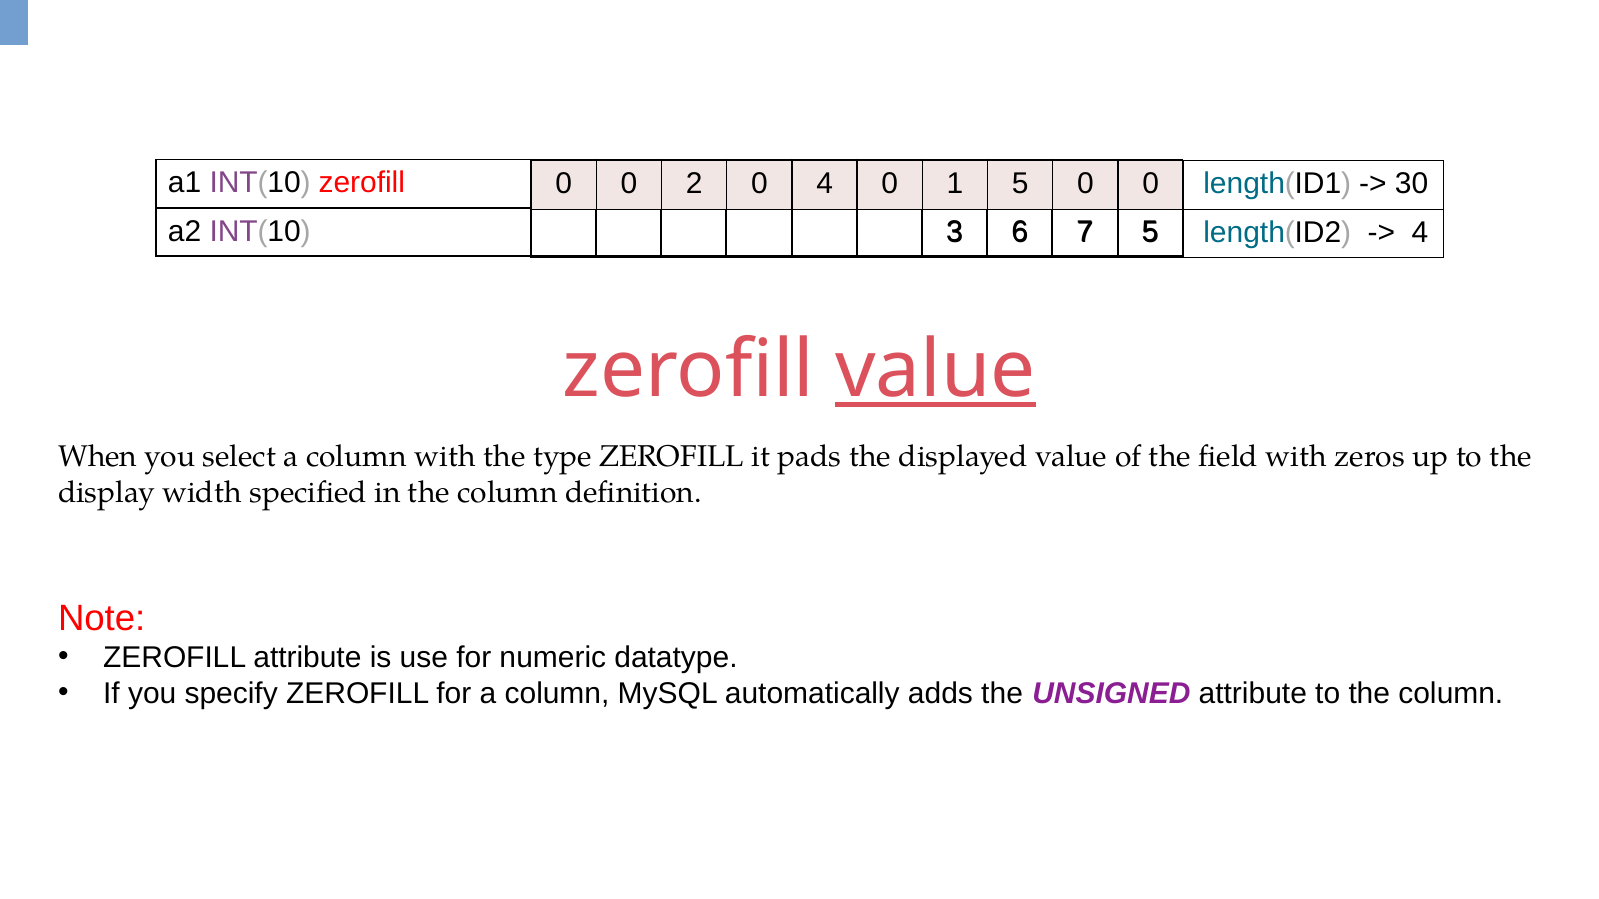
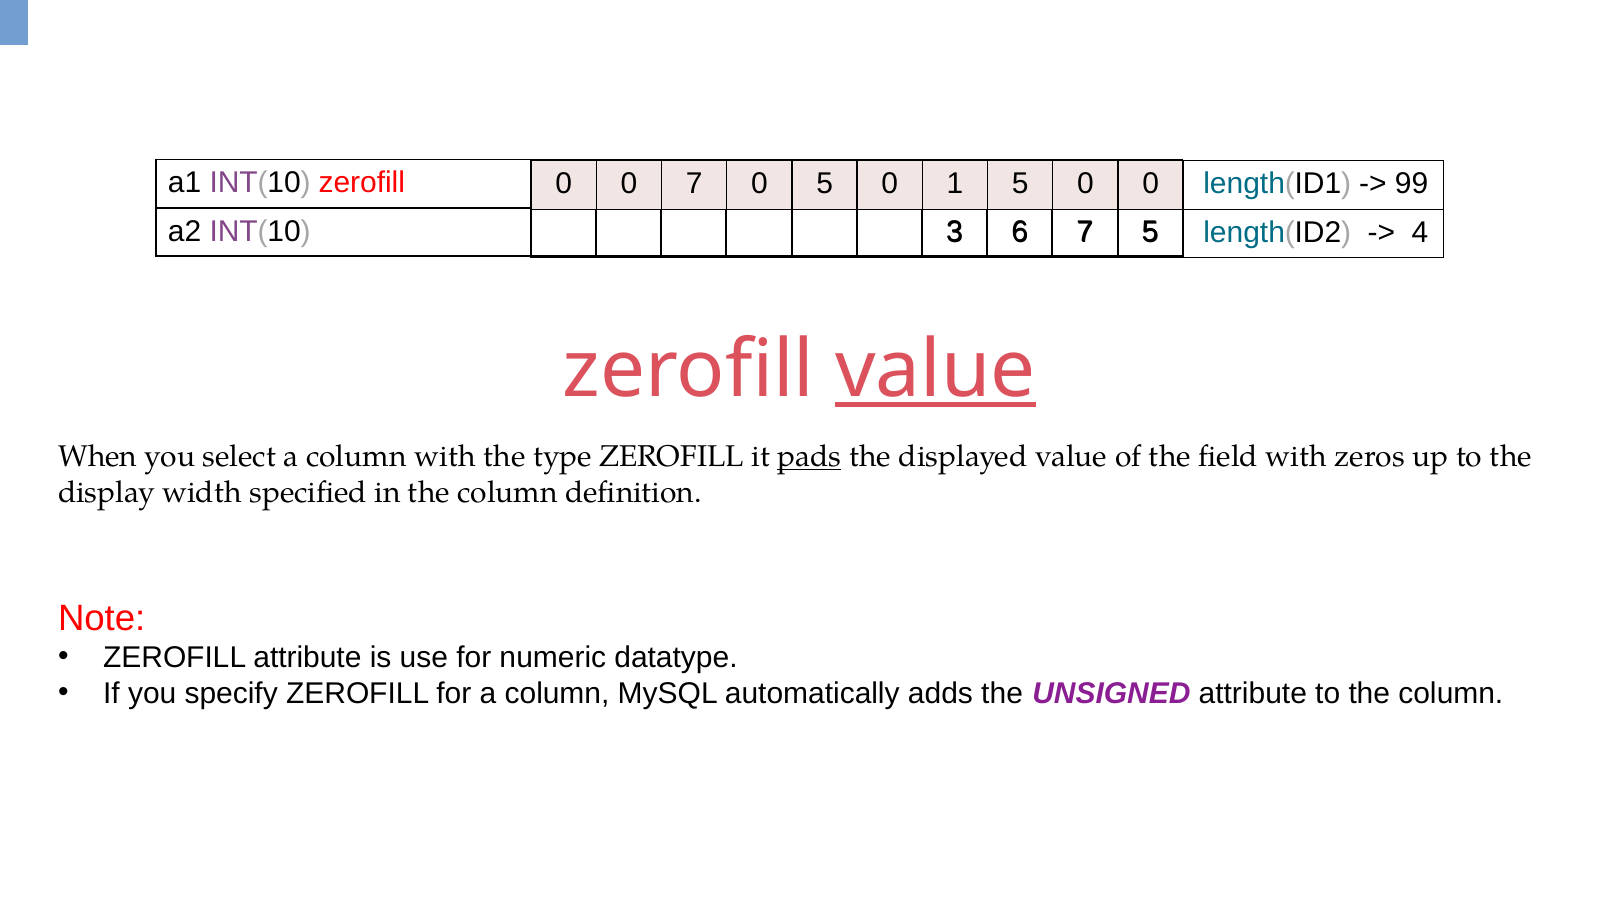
0 2: 2 -> 7 (694, 184)
0 4: 4 -> 5 (825, 184)
30: 30 -> 99 (1412, 184)
pads underline: none -> present (809, 457)
